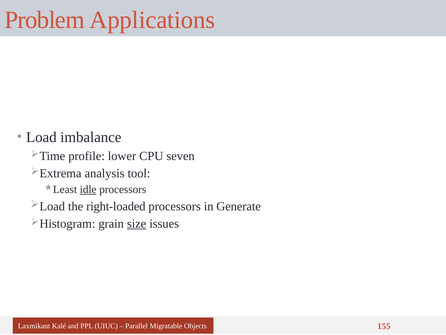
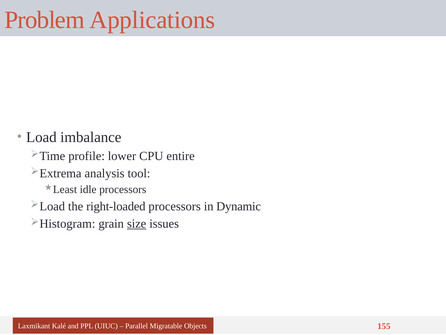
seven: seven -> entire (181, 156)
idle underline: present -> none (88, 189)
Generate: Generate -> Dynamic (239, 206)
